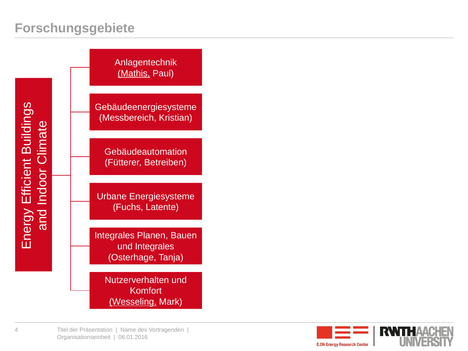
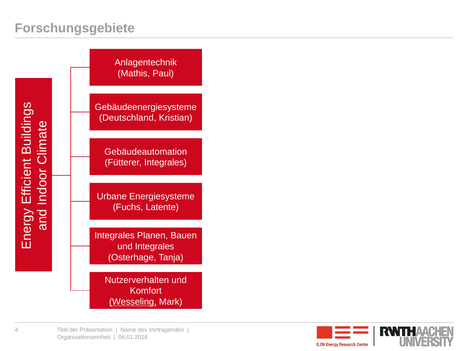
Mathis underline: present -> none (134, 73)
Messbereich: Messbereich -> Deutschland (128, 118)
Fütterer Betreiben: Betreiben -> Integrales (165, 163)
